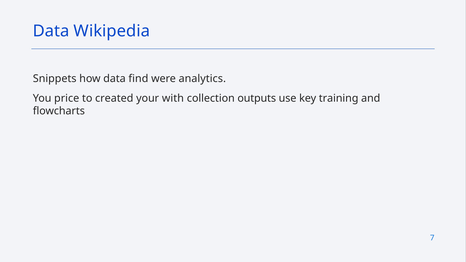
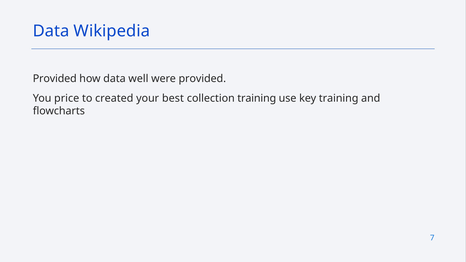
Snippets: Snippets -> Provided (55, 79)
find: find -> well (138, 79)
were analytics: analytics -> provided (202, 79)
with: with -> best (173, 98)
collection outputs: outputs -> training (257, 98)
